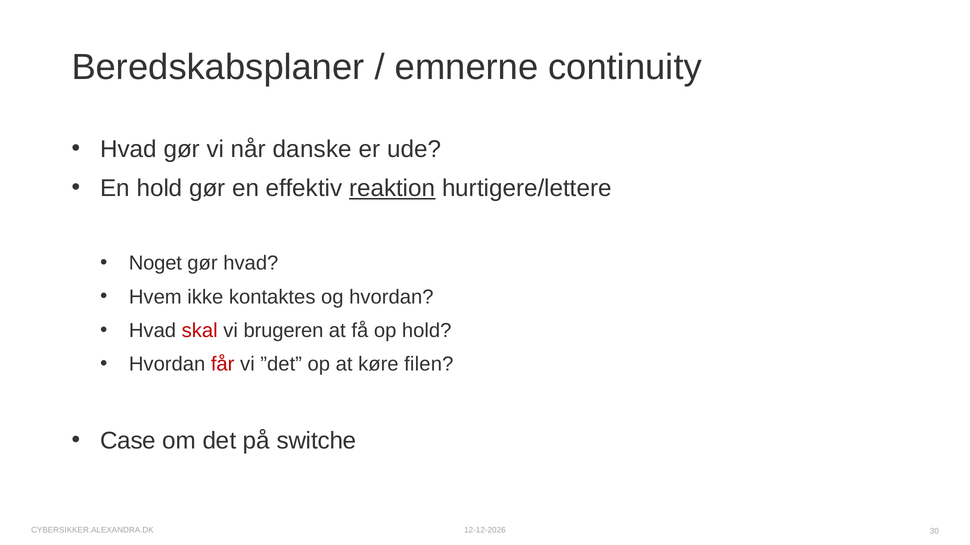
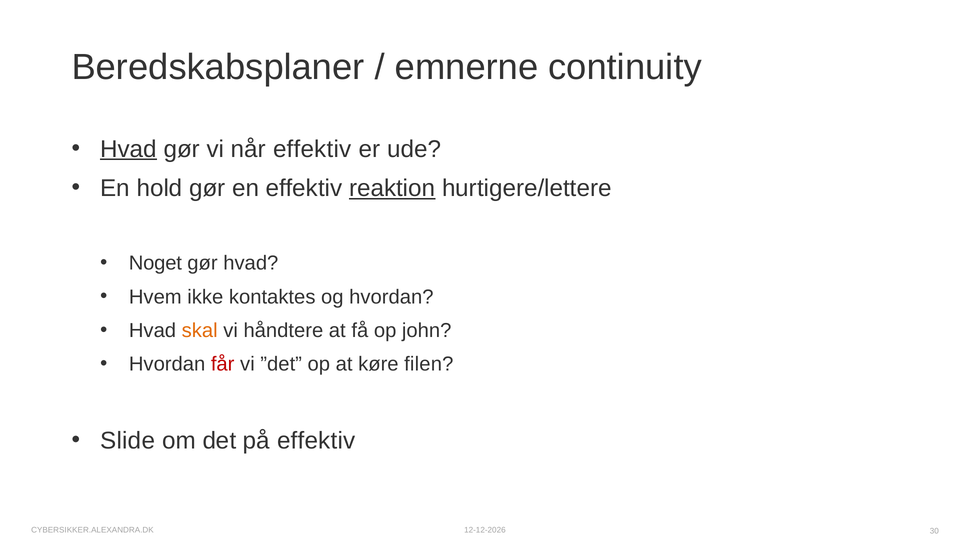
Hvad underline: none -> present (129, 149)
når danske: danske -> effektiv (312, 149)
skal colour: red -> orange (200, 331)
brugeren: brugeren -> håndtere (283, 331)
op hold: hold -> john (427, 331)
Case: Case -> Slide (128, 441)
på switche: switche -> effektiv (316, 441)
